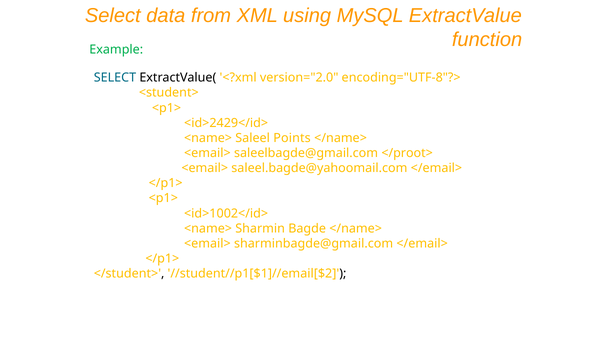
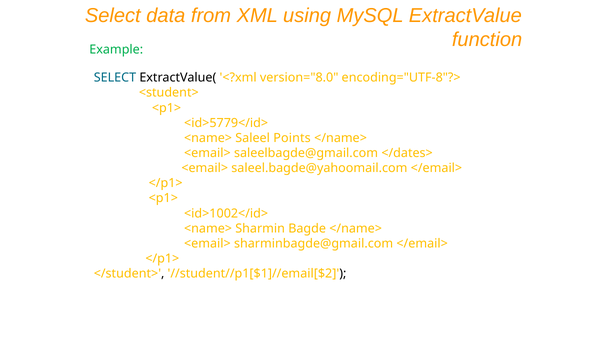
version="2.0: version="2.0 -> version="8.0 (299, 78)
<id>2429</id>: <id>2429</id> -> <id>5779</id> (226, 123)
</proot>: </proot> -> </dates> (407, 153)
